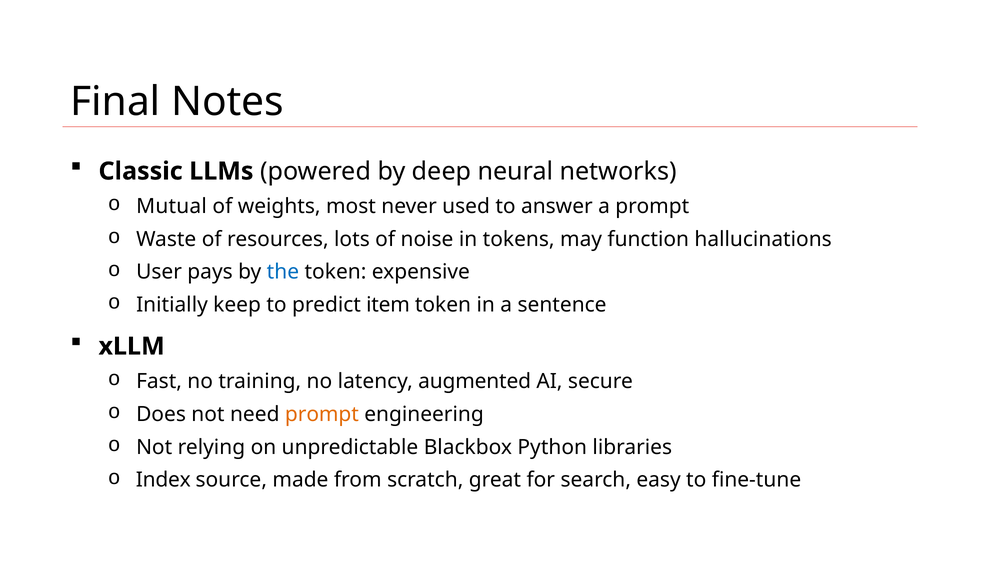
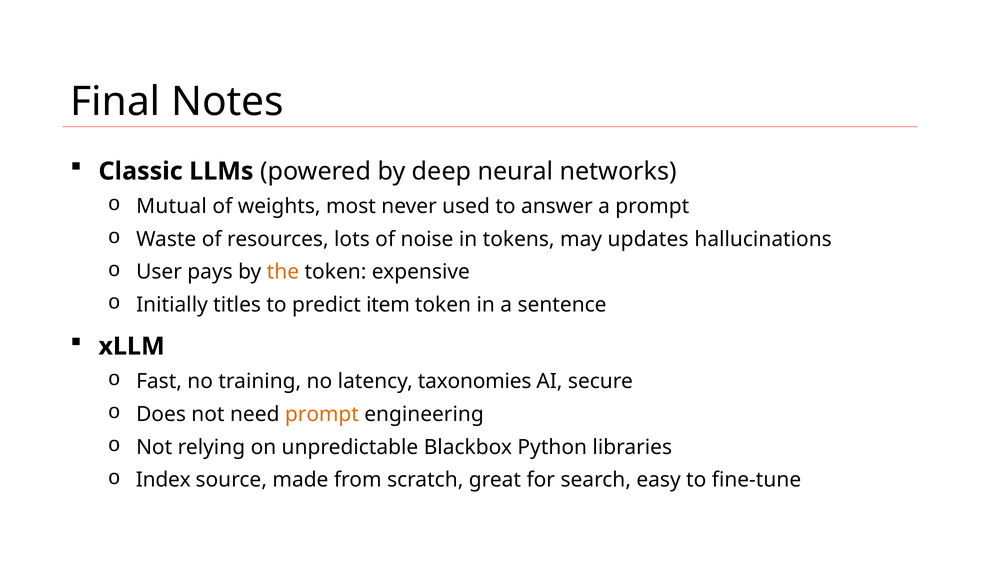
function: function -> updates (648, 239)
the colour: blue -> orange (283, 272)
keep: keep -> titles (237, 305)
augmented: augmented -> taxonomies (475, 381)
